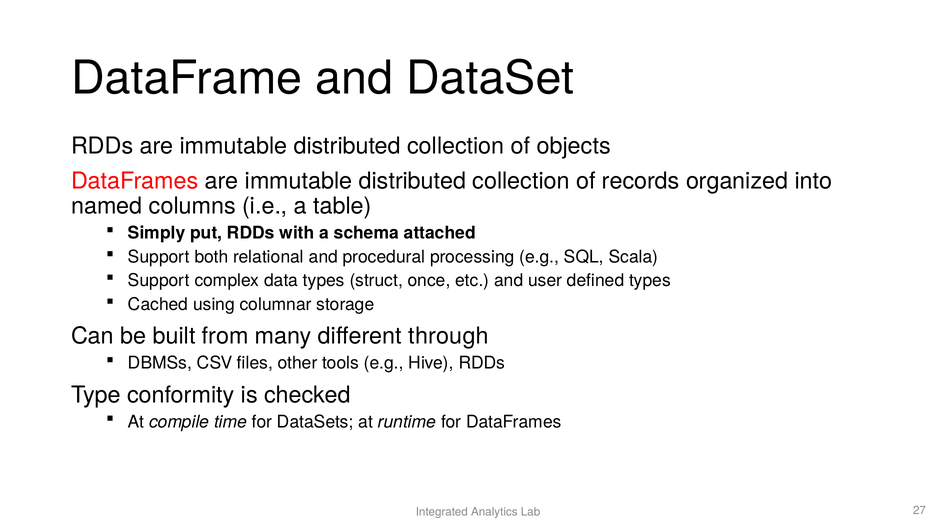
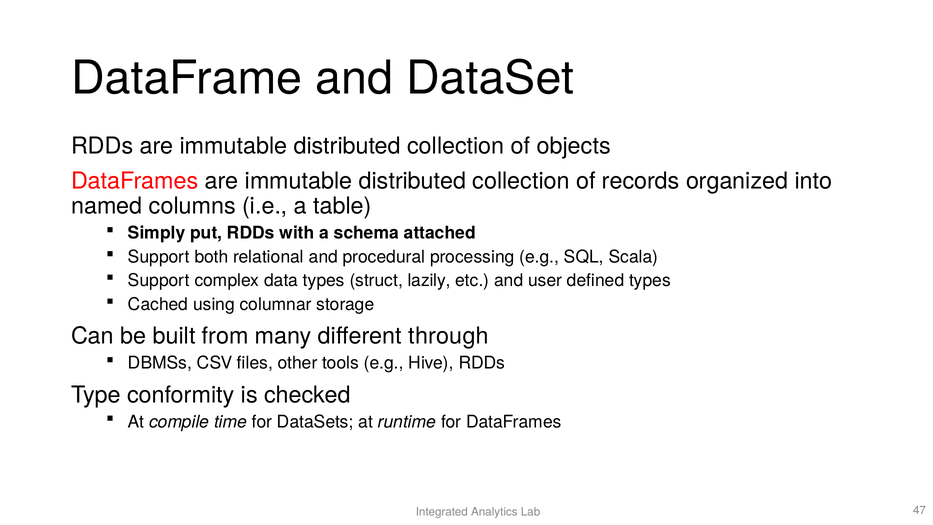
once: once -> lazily (429, 281)
27: 27 -> 47 (920, 510)
